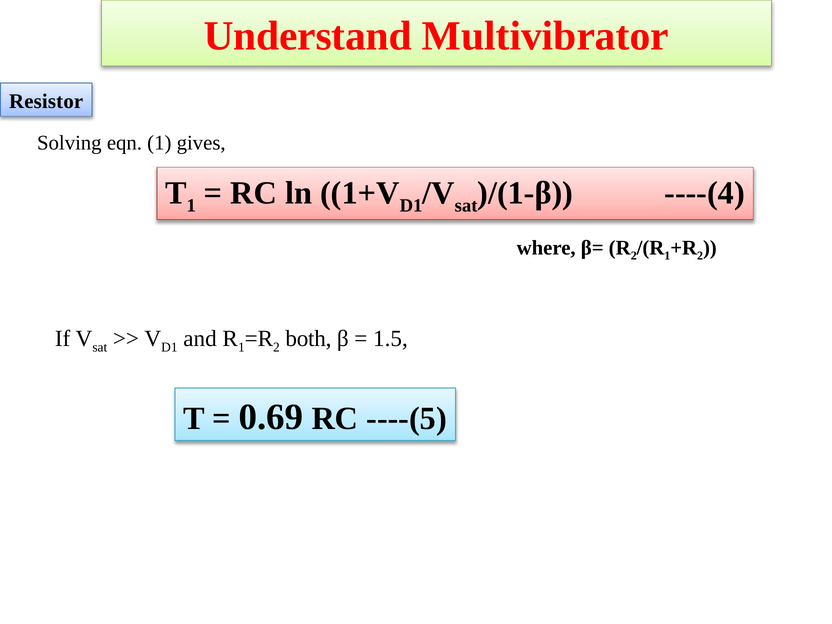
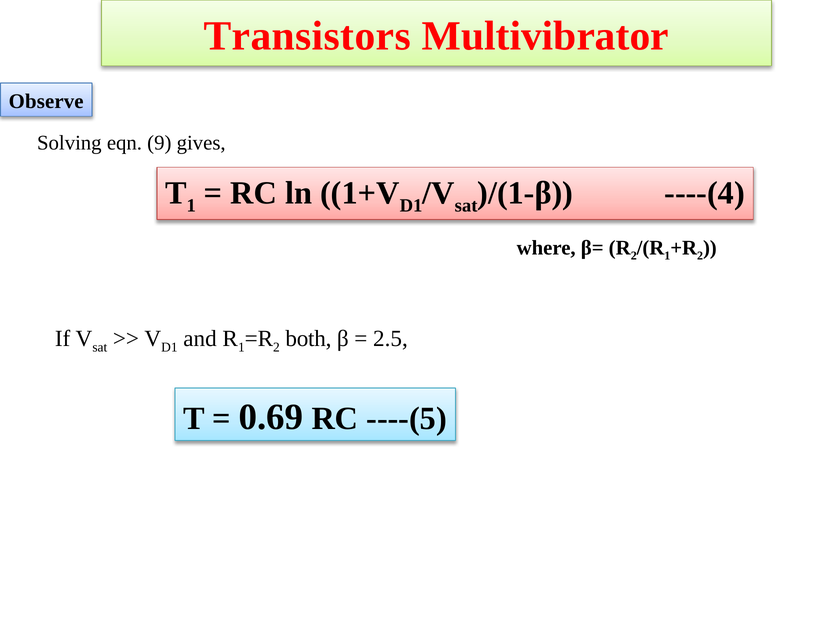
Understand: Understand -> Transistors (307, 36)
Resistor: Resistor -> Observe (46, 101)
eqn 1: 1 -> 9 (159, 143)
1.5: 1.5 -> 2.5 (390, 339)
